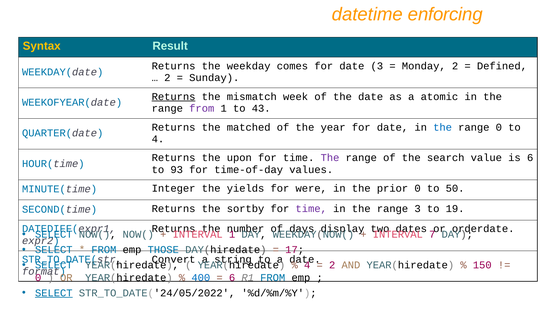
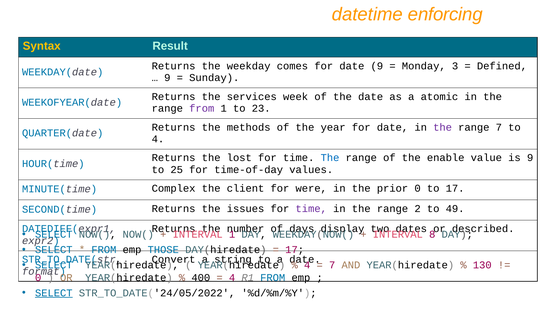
date 3: 3 -> 9 (377, 66)
Monday 2: 2 -> 3 (455, 66)
2: 2 -> 9 (167, 78)
Returns underline: present -> none (174, 97)
mismatch: mismatch -> services (252, 97)
43: 43 -> 23 (261, 108)
matched: matched -> methods (249, 127)
the colour: blue -> purple (443, 127)
range 0: 0 -> 7 (499, 127)
upon: upon -> lost (239, 158)
The colour: purple -> blue (330, 158)
search: search -> enable (446, 158)
is 6: 6 -> 9 (530, 158)
93: 93 -> 25 (177, 170)
Integer: Integer -> Complex (174, 188)
yields: yields -> client (246, 188)
to 50: 50 -> 17 (455, 188)
sortby: sortby -> issues (246, 208)
range 3: 3 -> 2 (418, 208)
19: 19 -> 49 (455, 208)
orderdate: orderdate -> described (483, 229)
7: 7 -> 8 (432, 234)
2: 2 -> 7 (332, 265)
150: 150 -> 130 (482, 265)
400 colour: blue -> black (201, 277)
6: 6 -> 4 (232, 277)
